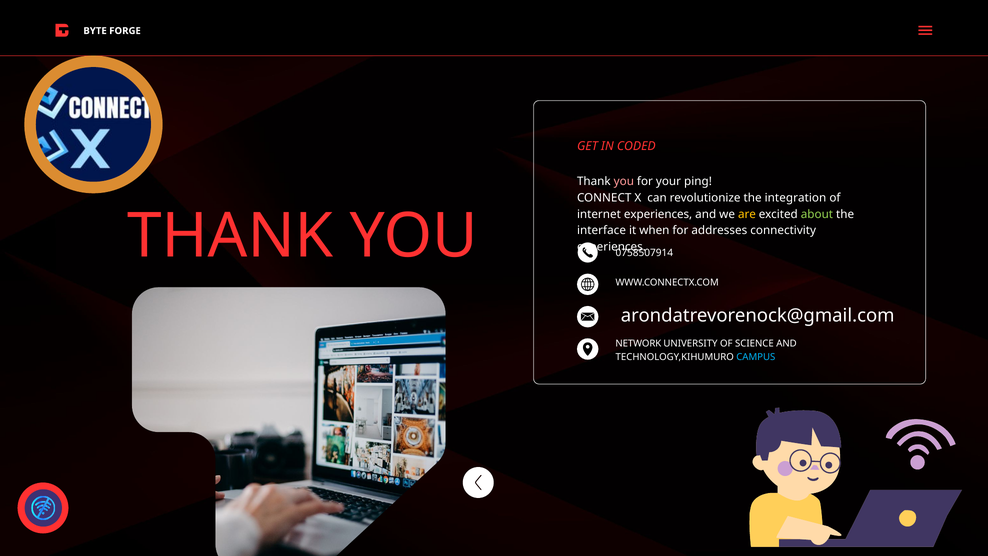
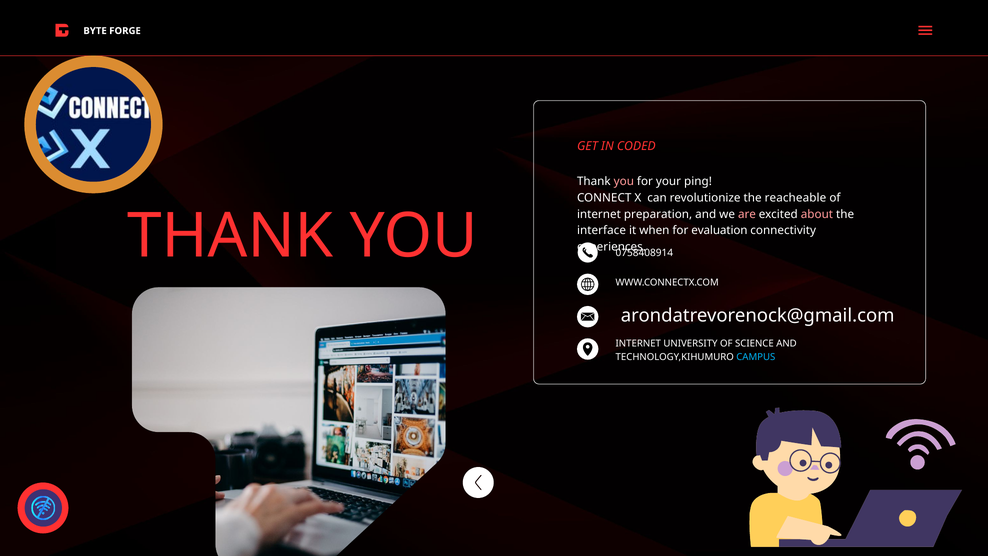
integration: integration -> reacheable (795, 198)
internet experiences: experiences -> preparation (658, 214)
are colour: yellow -> pink (747, 214)
about colour: light green -> pink (817, 214)
addresses: addresses -> evaluation (719, 230)
0758507914: 0758507914 -> 0758408914 (644, 253)
NETWORK: NETWORK -> INTERNET (638, 343)
